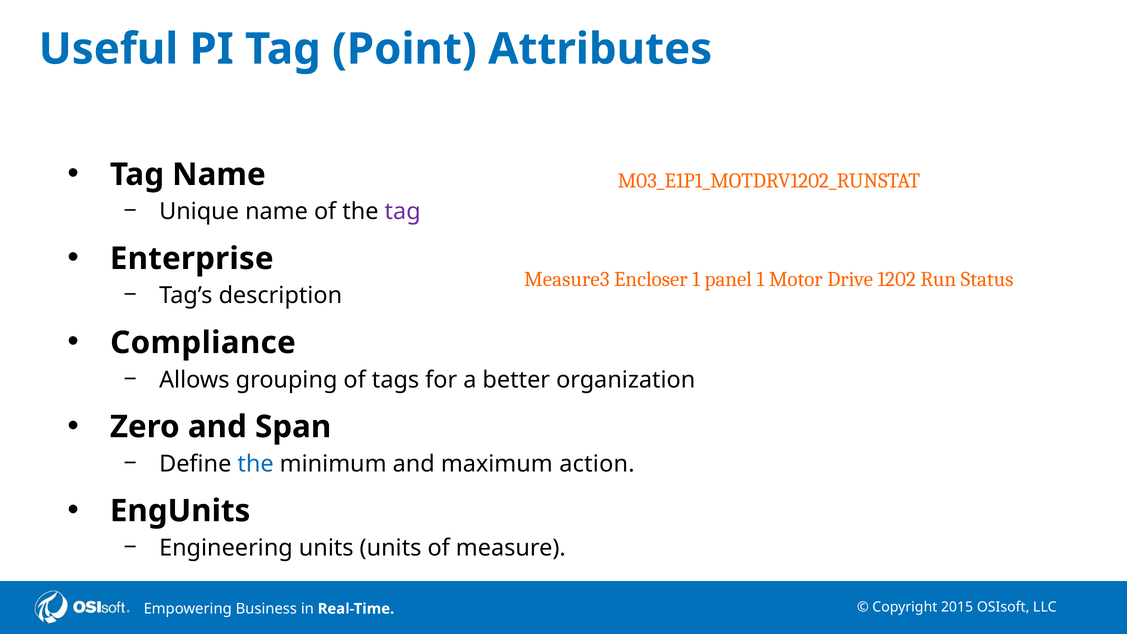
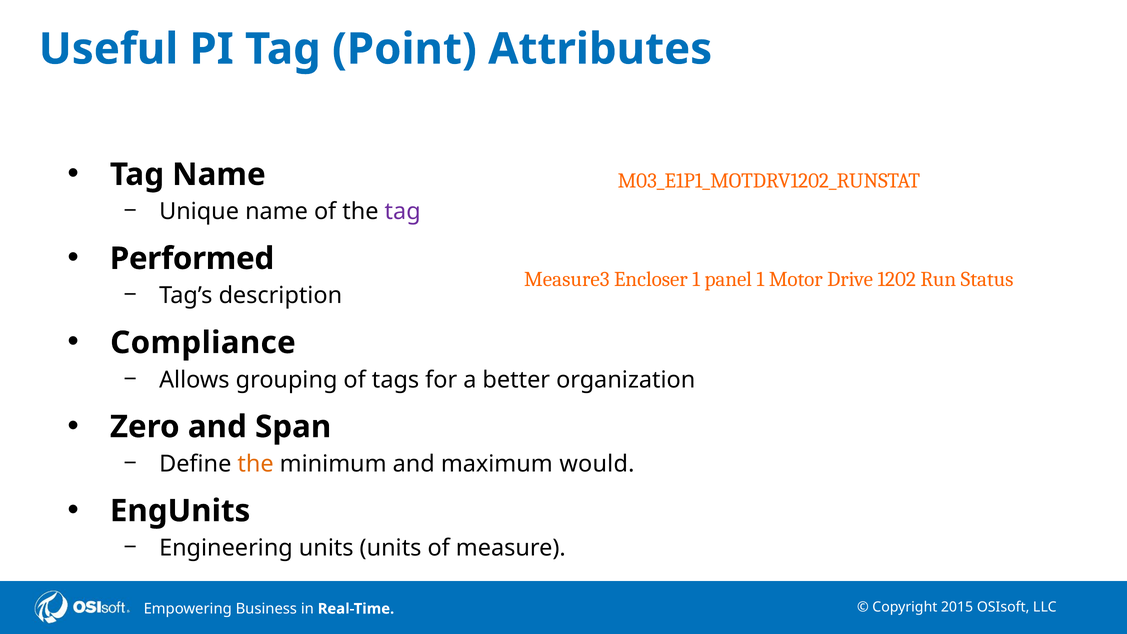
Enterprise: Enterprise -> Performed (192, 259)
the colour: blue -> orange (256, 464)
action: action -> would (597, 464)
